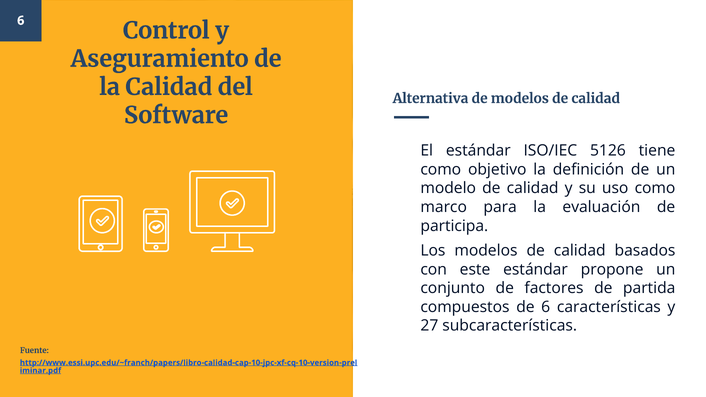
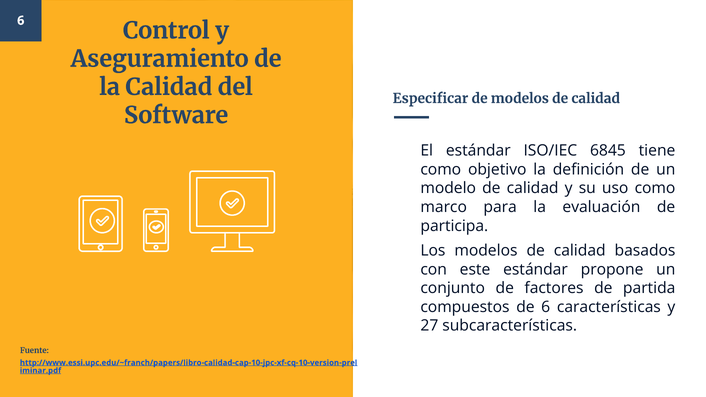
Alternativa: Alternativa -> Especificar (430, 99)
5126: 5126 -> 6845 (608, 151)
